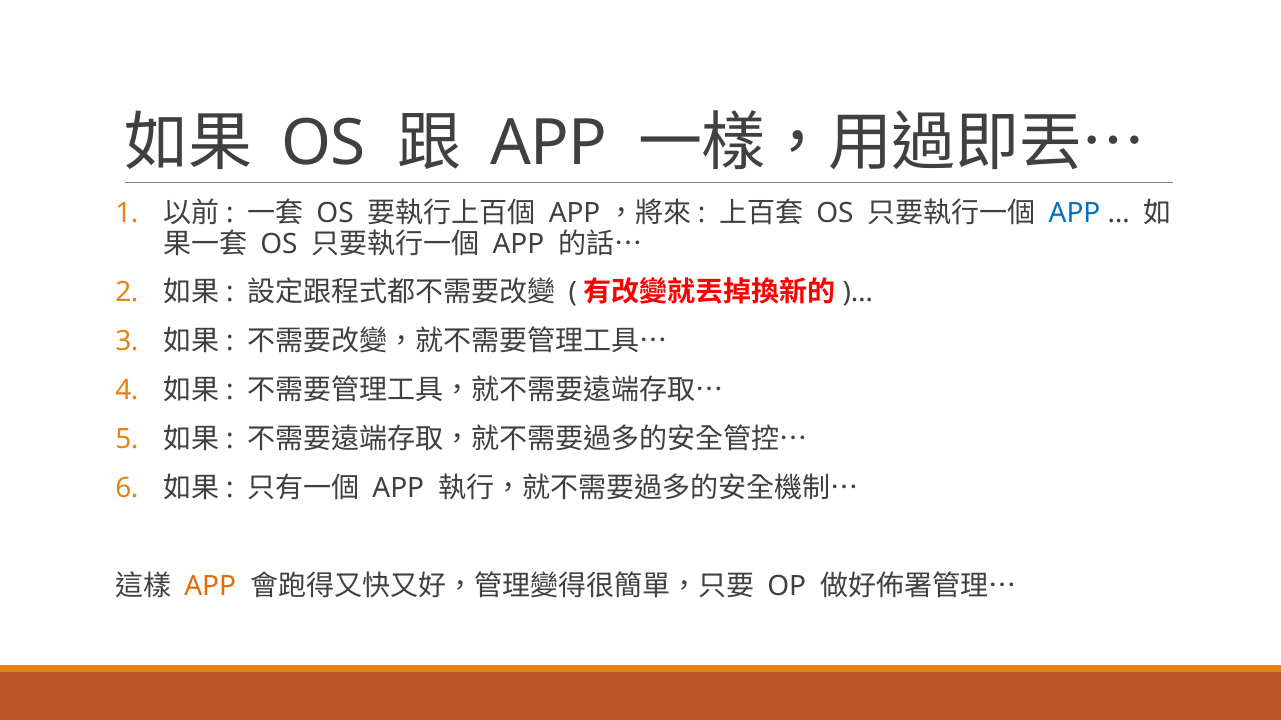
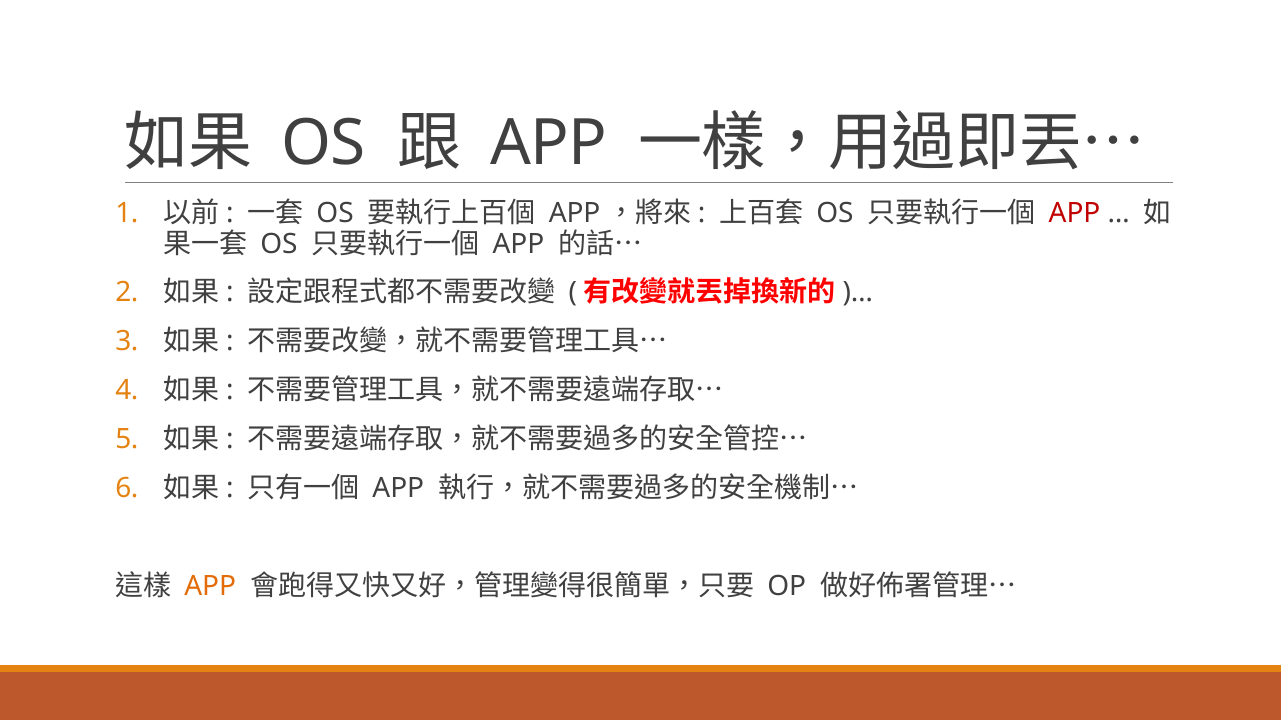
APP colour: blue -> red (1075, 214)
